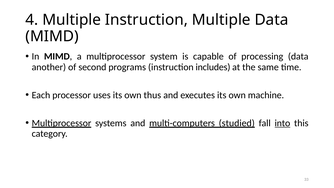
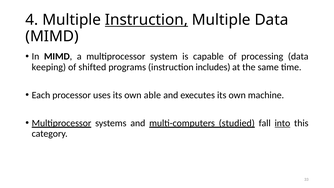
Instruction underline: none -> present (146, 20)
another: another -> keeping (49, 67)
second: second -> shifted (92, 67)
thus: thus -> able (152, 95)
